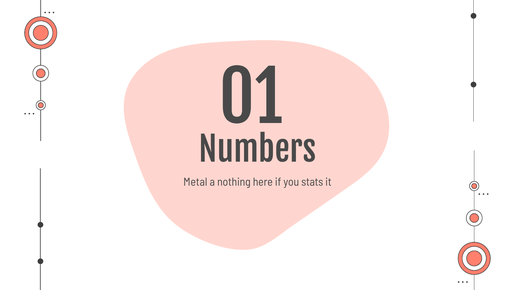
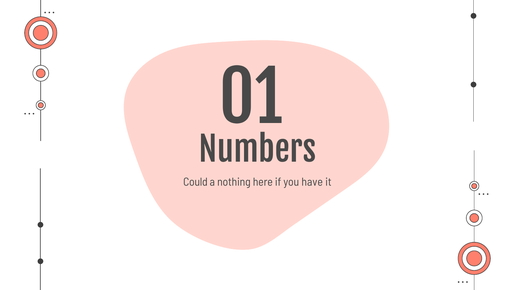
Metal: Metal -> Could (195, 182)
stats: stats -> have (312, 182)
